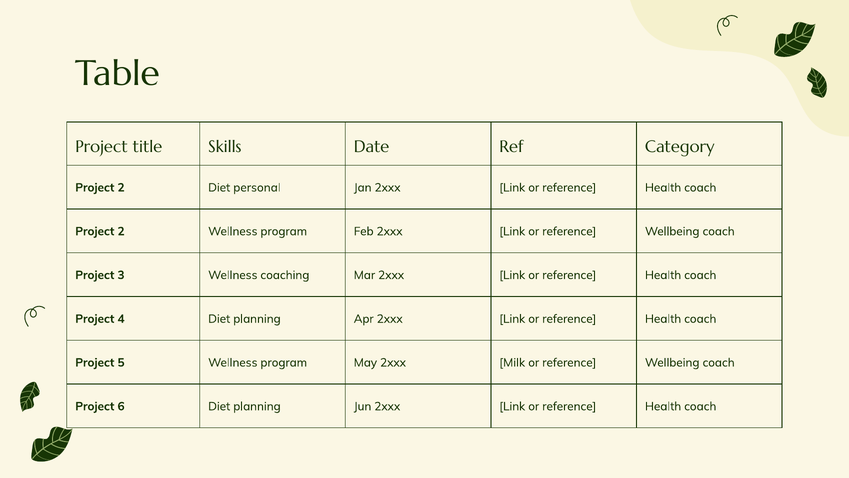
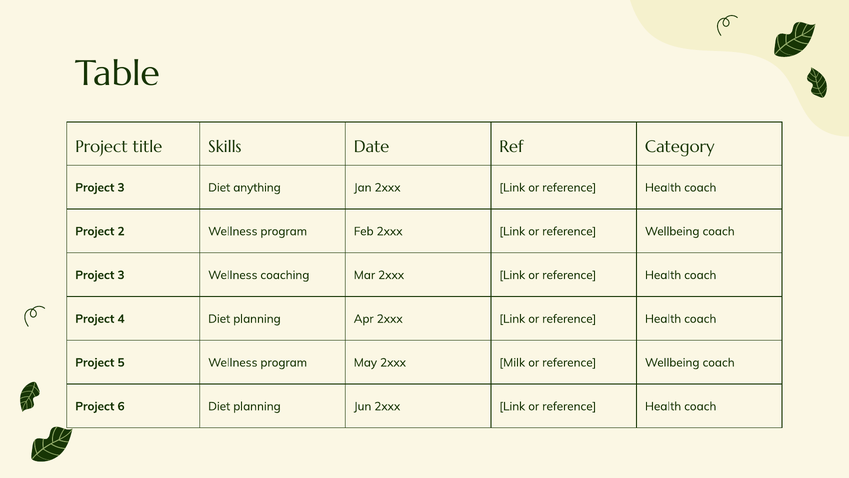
2: 2 -> 3 (121, 187)
personal: personal -> anything (257, 187)
